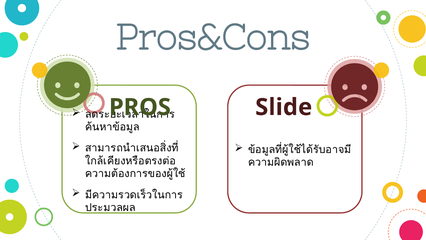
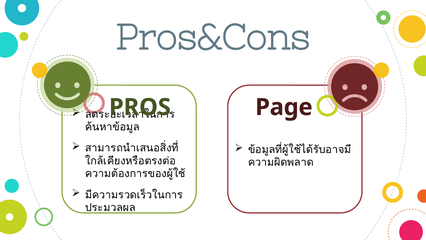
Slide: Slide -> Page (284, 107)
